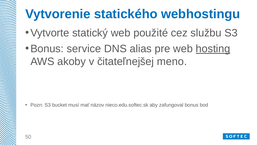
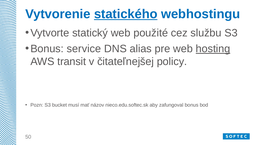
statického underline: none -> present (126, 14)
akoby: akoby -> transit (72, 61)
meno: meno -> policy (172, 61)
